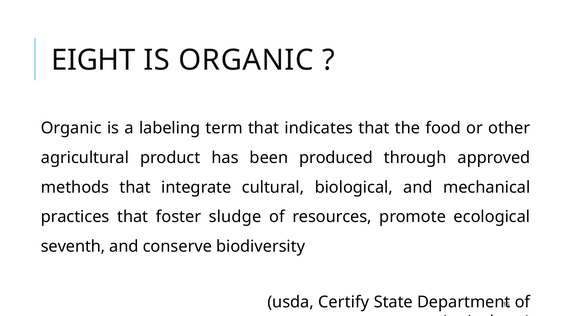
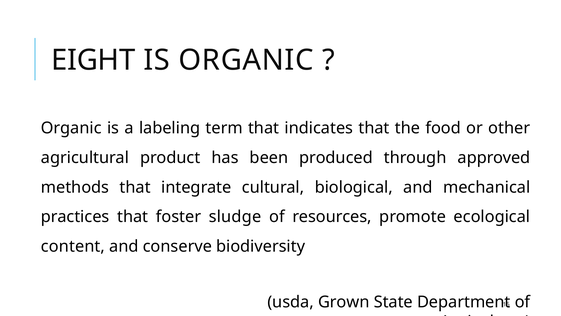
seventh: seventh -> content (73, 246)
Certify: Certify -> Grown (344, 302)
